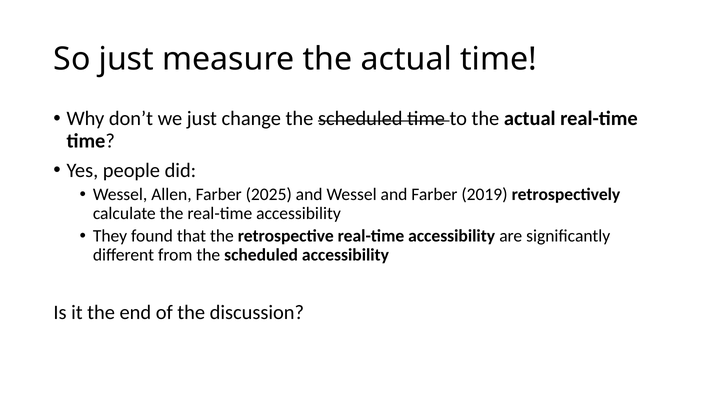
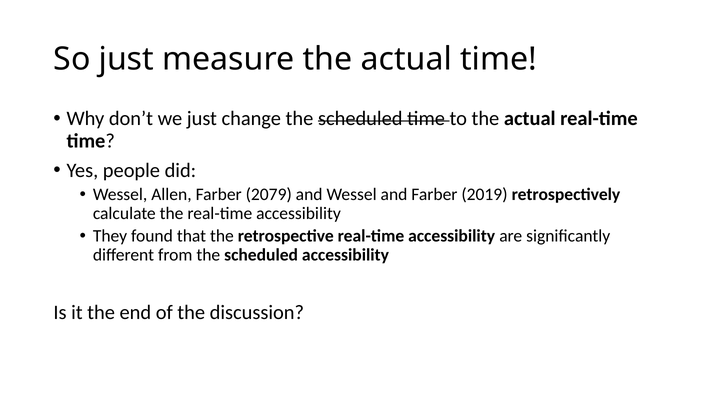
2025: 2025 -> 2079 (269, 194)
